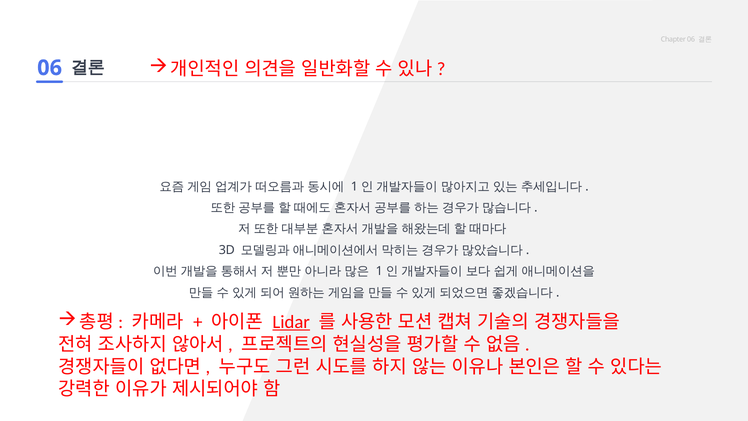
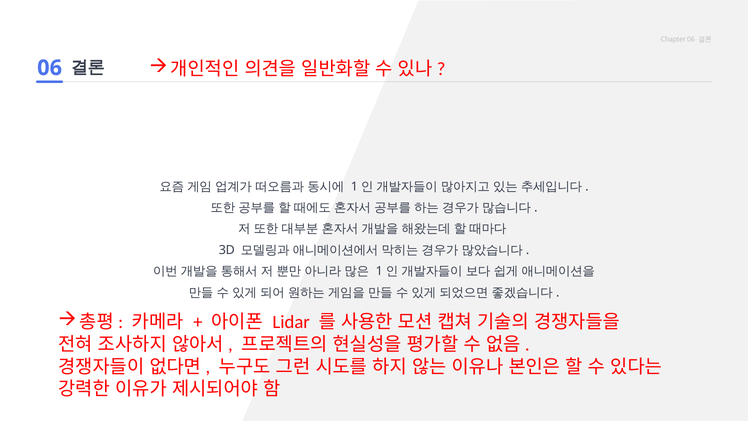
Lidar underline: present -> none (291, 322)
